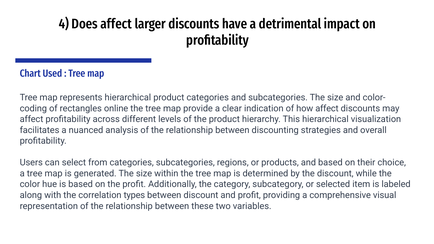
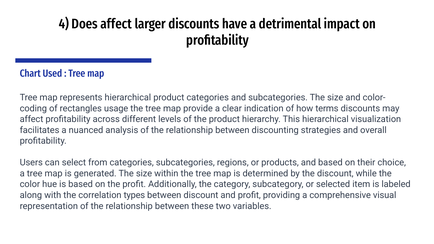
online: online -> usage (116, 108)
how affect: affect -> terms (327, 108)
